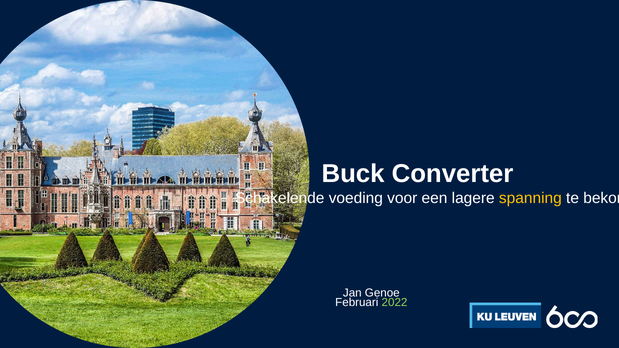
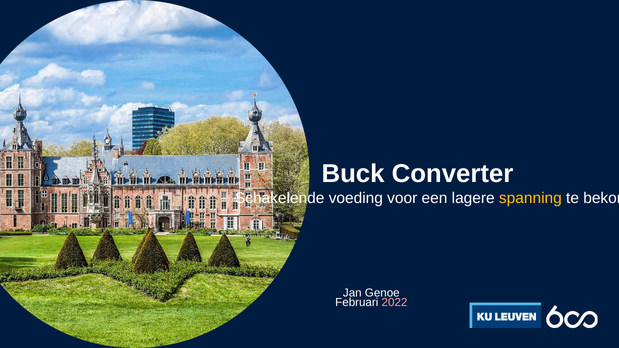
2022 colour: light green -> pink (395, 303)
